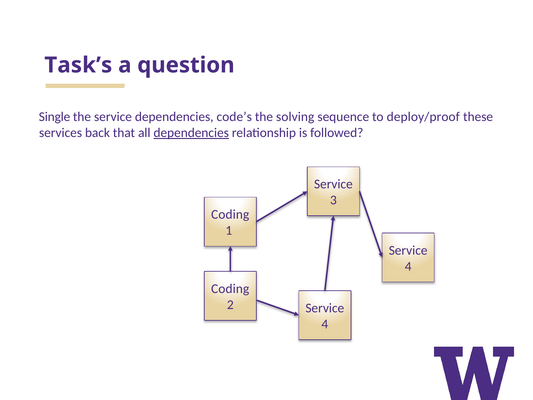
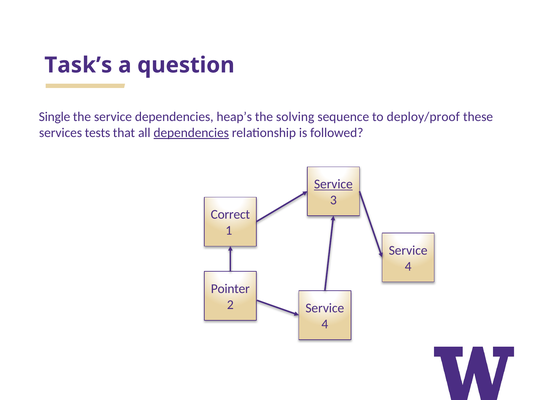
code’s: code’s -> heap’s (234, 117)
back: back -> tests (98, 133)
Service underline: none -> present (333, 184)
Coding: Coding -> Correct (230, 214)
Coding: Coding -> Pointer (230, 289)
